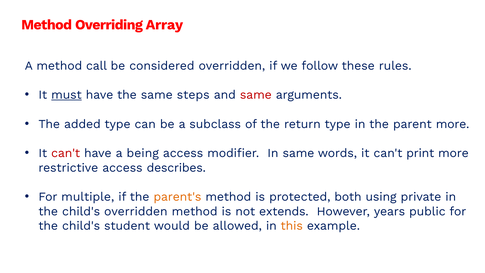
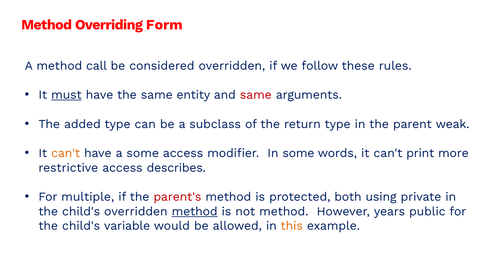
Array: Array -> Form (164, 25)
steps: steps -> entity (193, 95)
parent more: more -> weak (453, 124)
can't colour: red -> orange (66, 153)
a being: being -> some (143, 153)
In same: same -> some (298, 153)
parent's colour: orange -> red (177, 197)
method underline: none -> present (195, 211)
not extends: extends -> method (284, 211)
student: student -> variable (127, 226)
